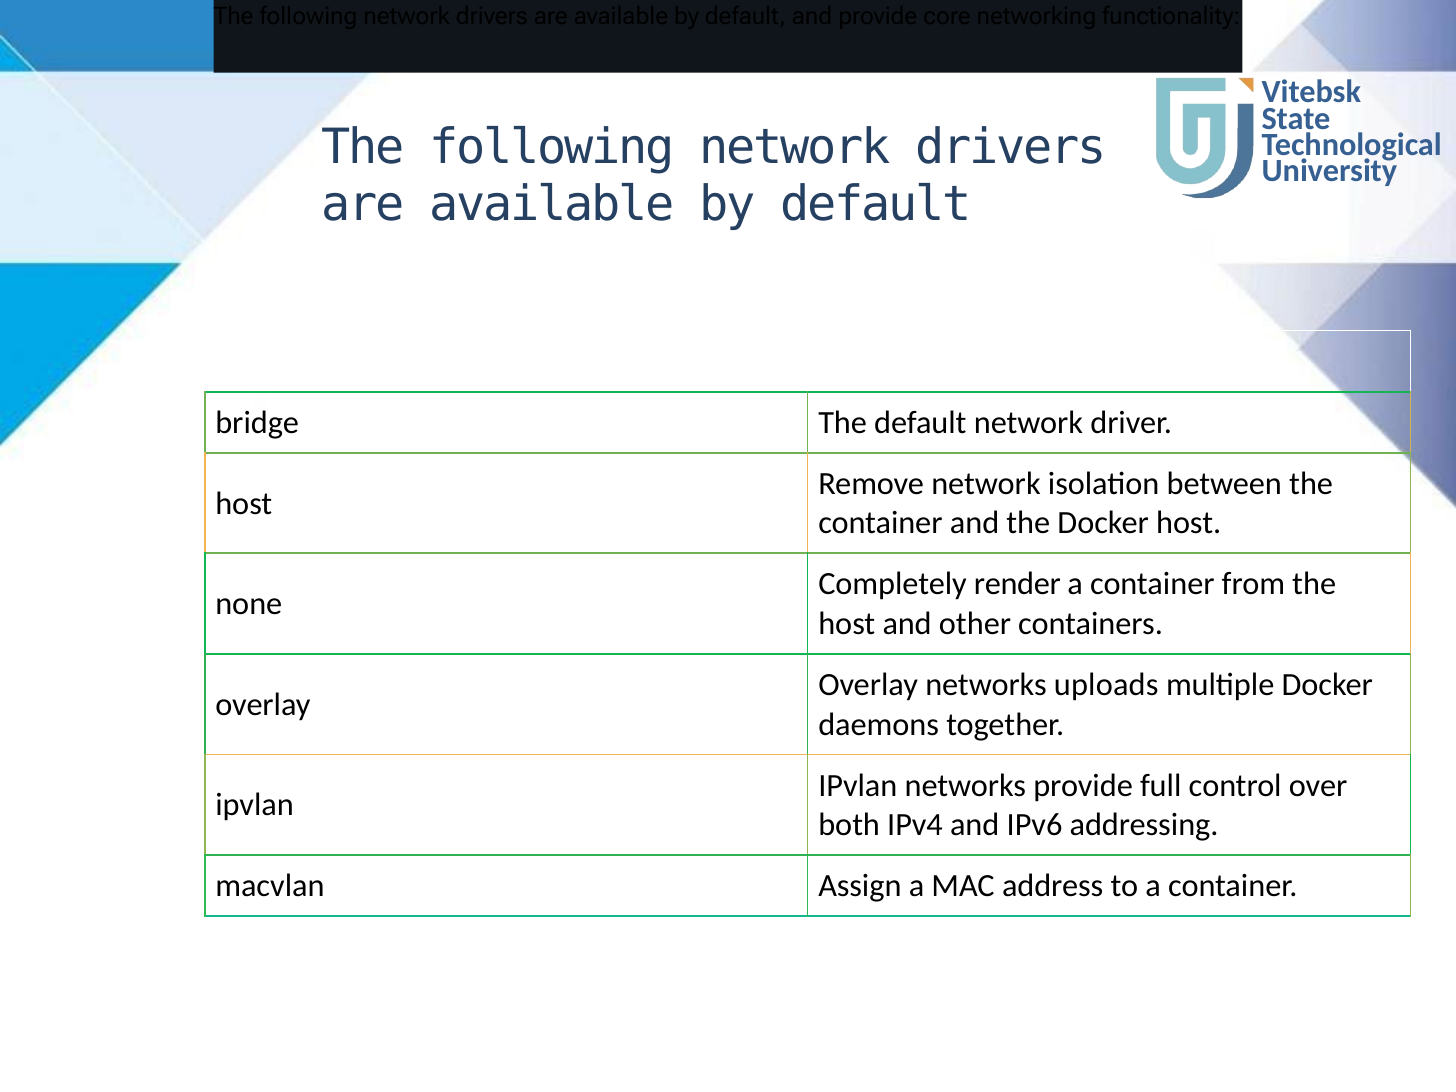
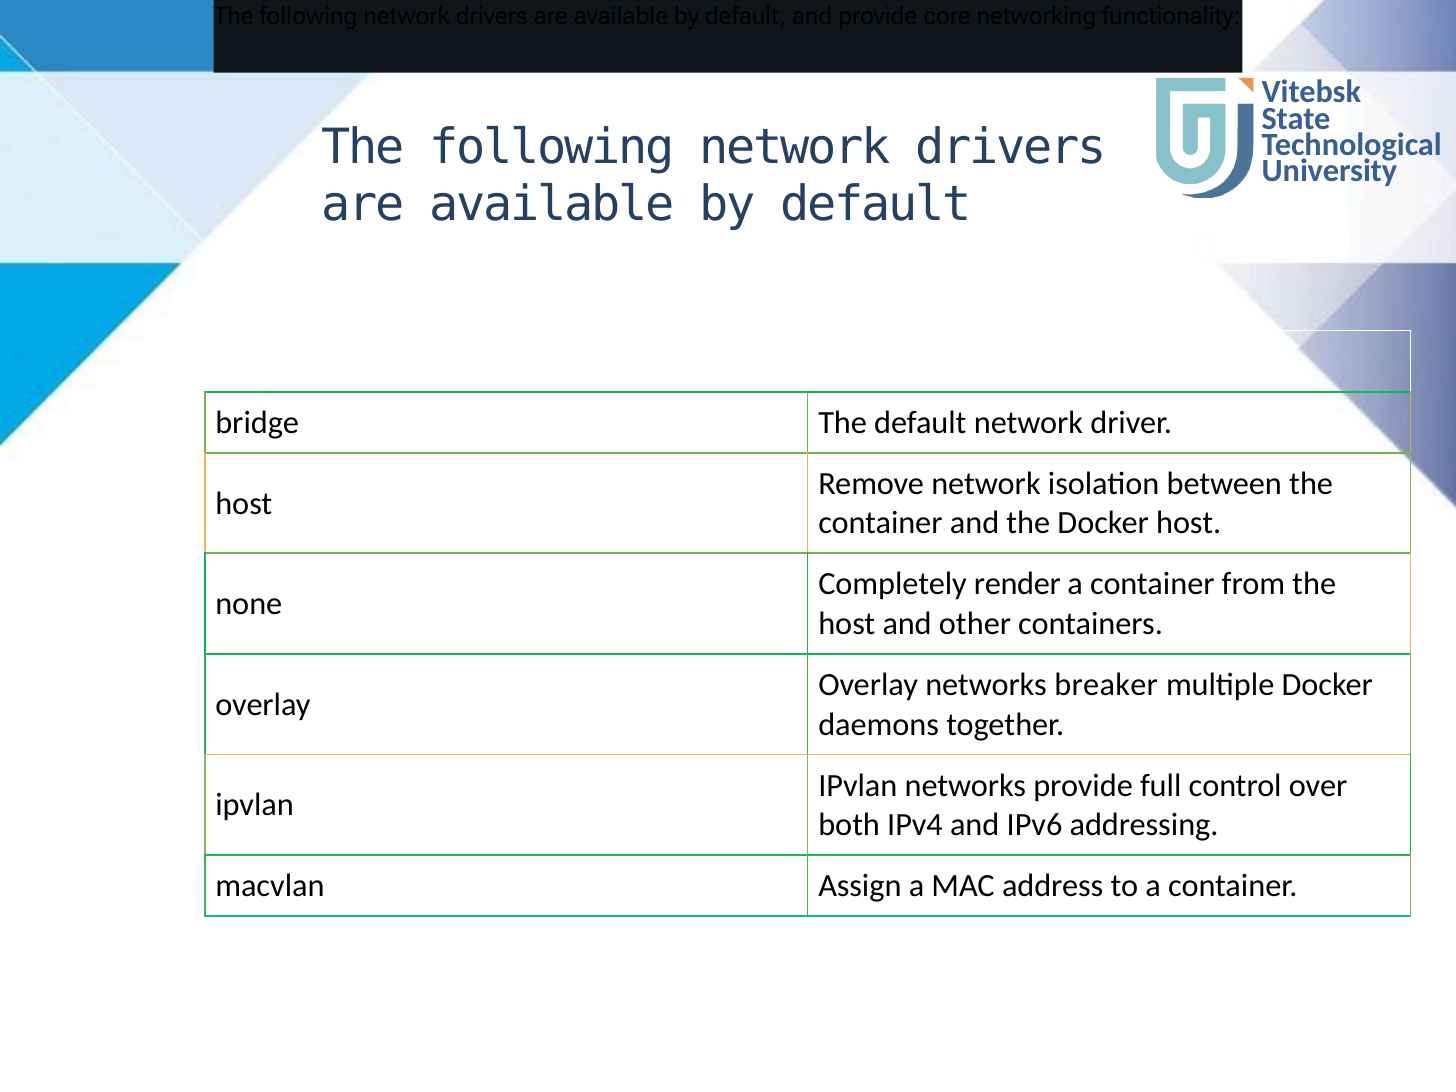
uploads: uploads -> breaker (1106, 685)
